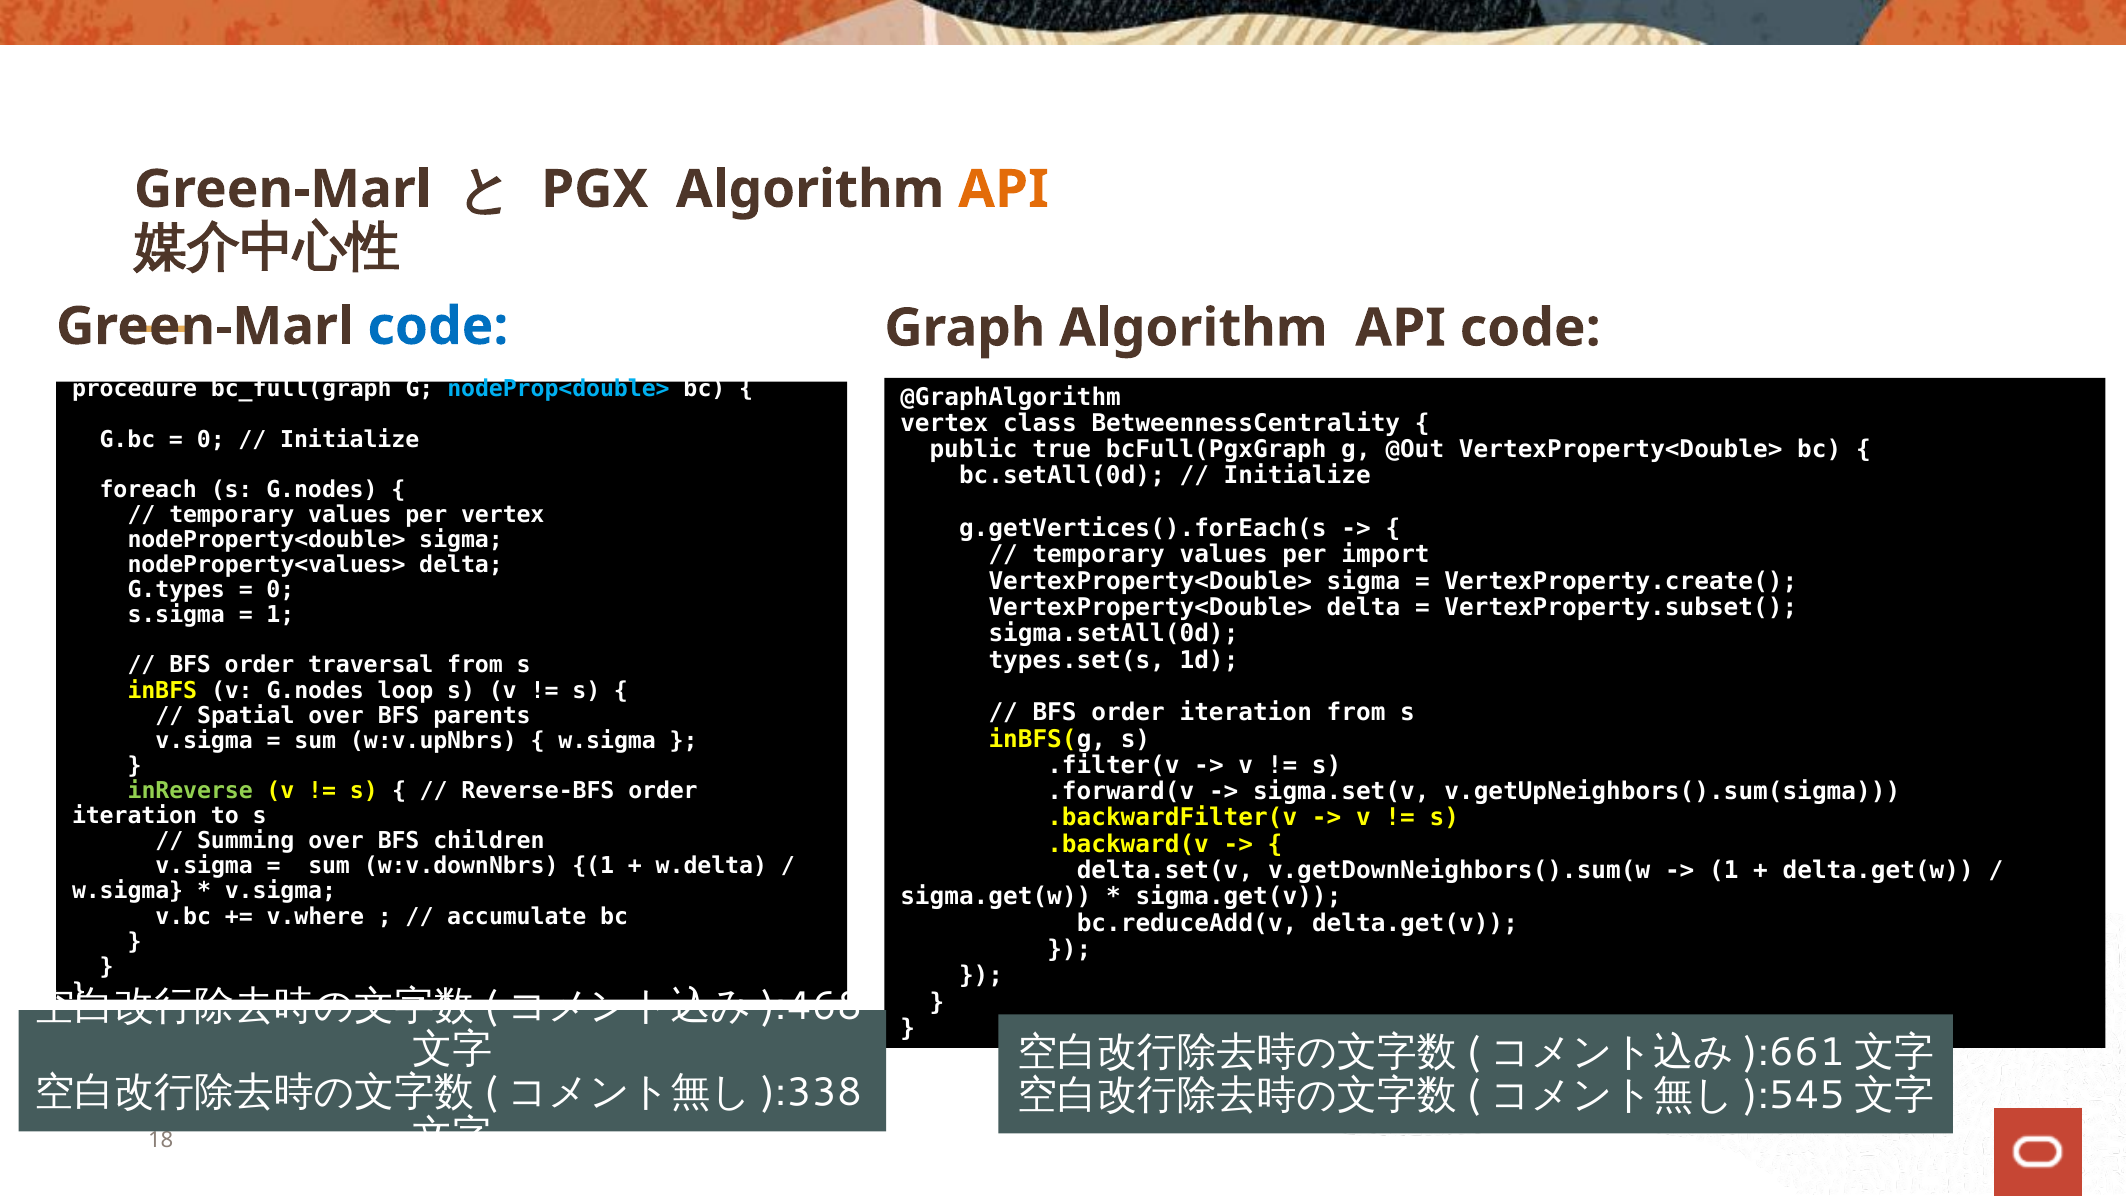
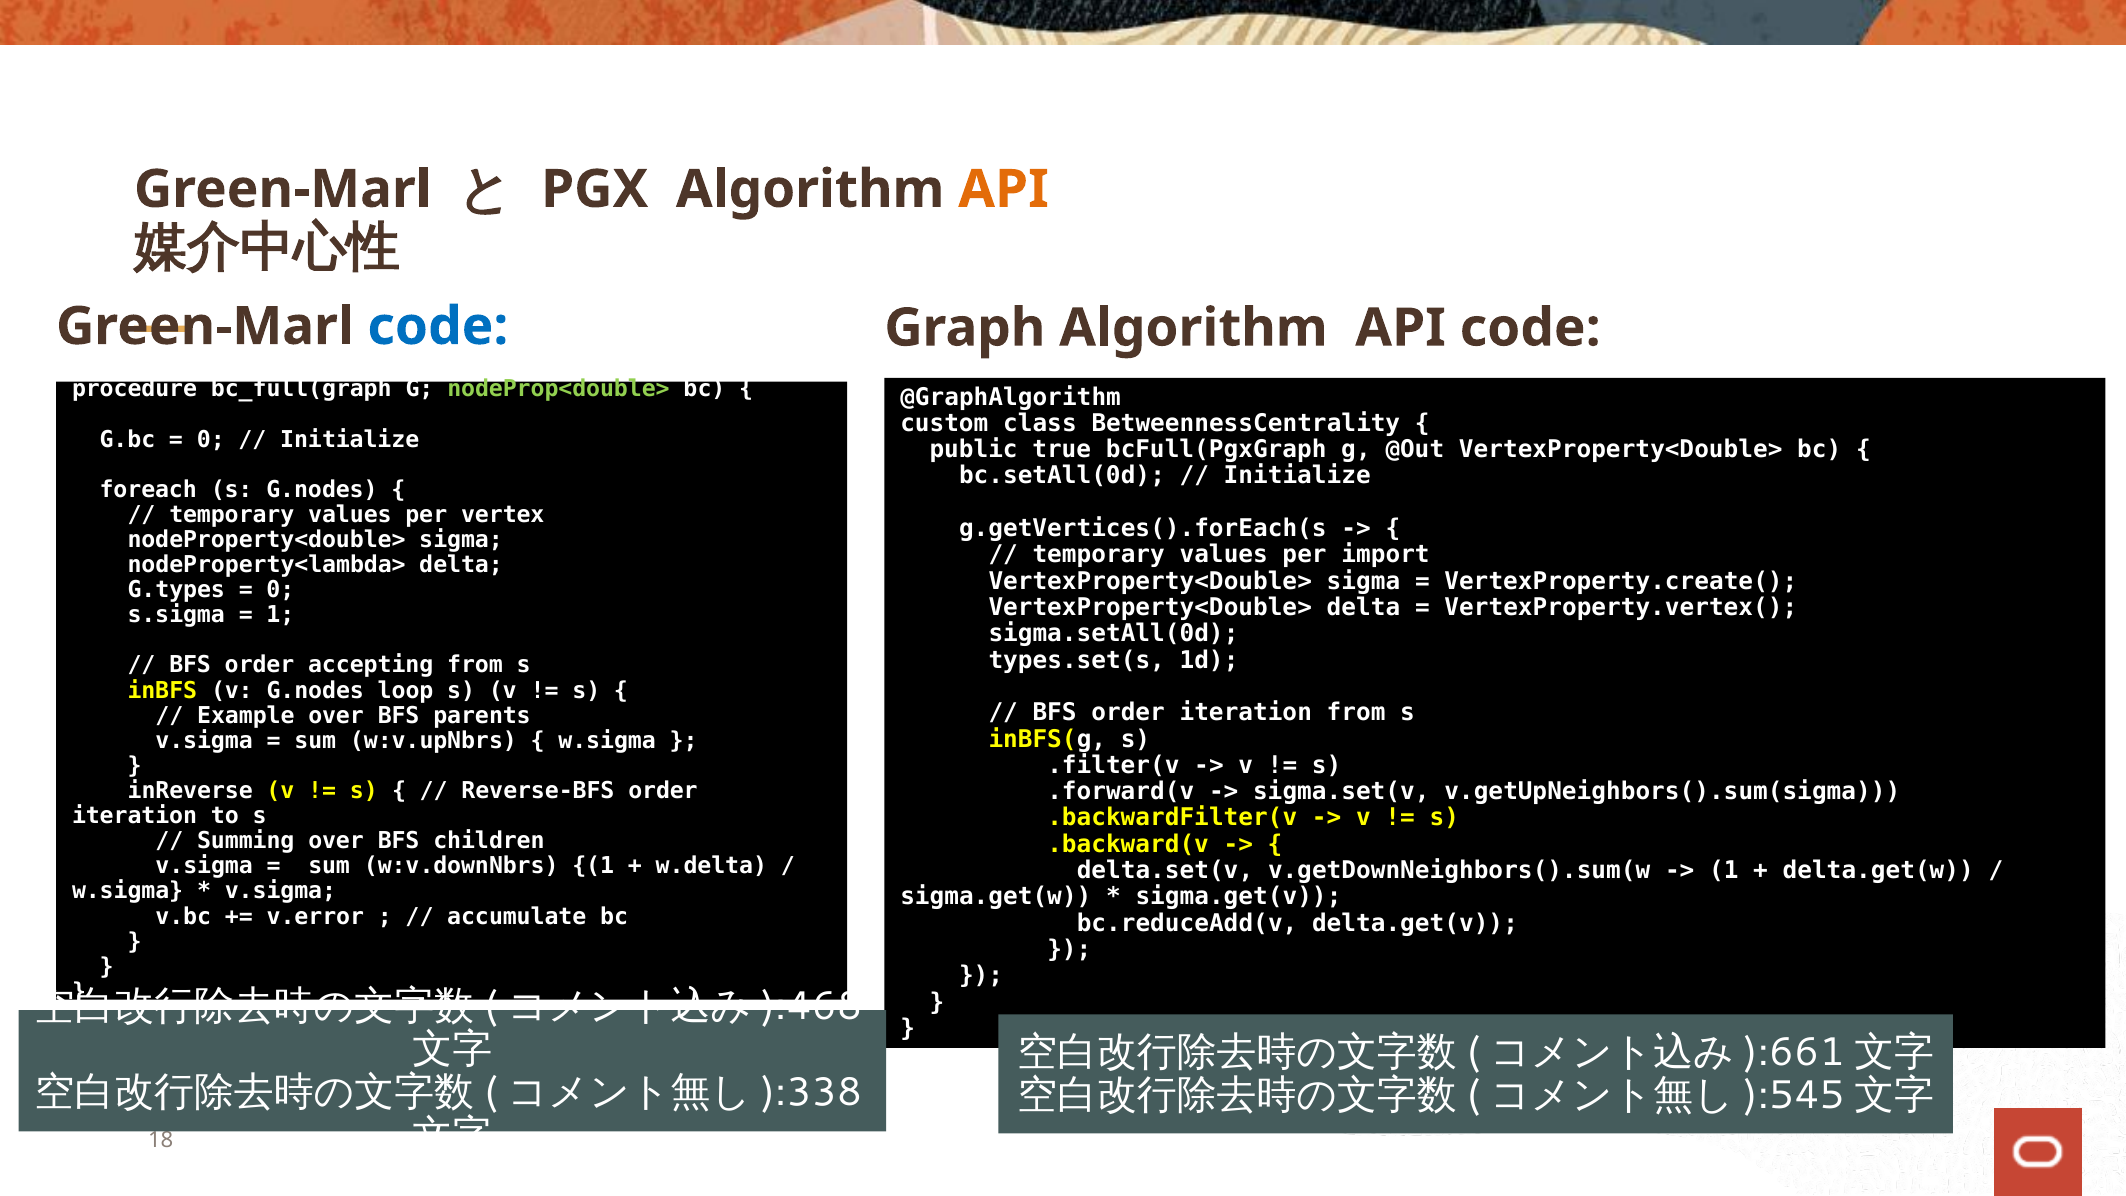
nodeProp<double> colour: light blue -> light green (558, 389)
vertex: vertex -> custom (944, 423)
nodeProperty<values>: nodeProperty<values> -> nodeProperty<lambda> (267, 565)
VertexProperty.subset(: VertexProperty.subset( -> VertexProperty.vertex( (1621, 608)
traversal: traversal -> accepting (371, 665)
Spatial: Spatial -> Example (246, 716)
inReverse colour: light green -> white (190, 791)
v.where: v.where -> v.error (315, 917)
